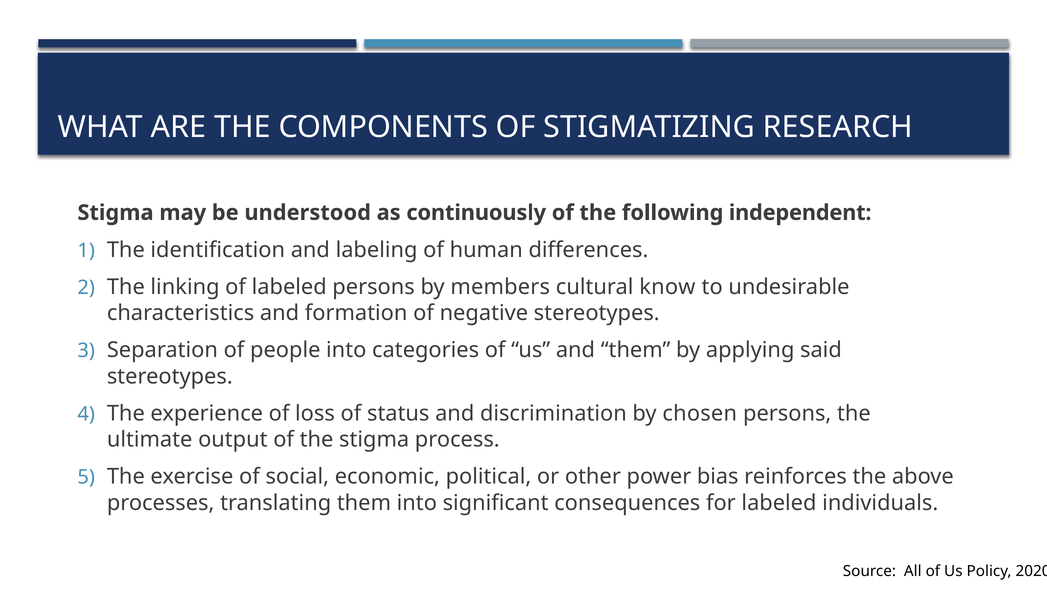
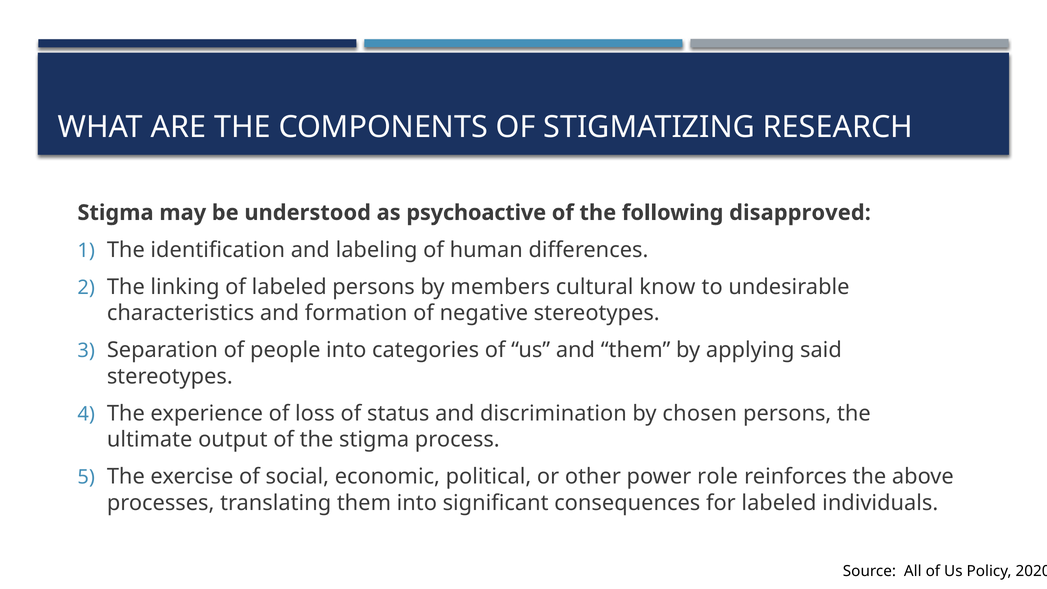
continuously: continuously -> psychoactive (476, 213)
independent: independent -> disapproved (800, 213)
bias: bias -> role (718, 477)
